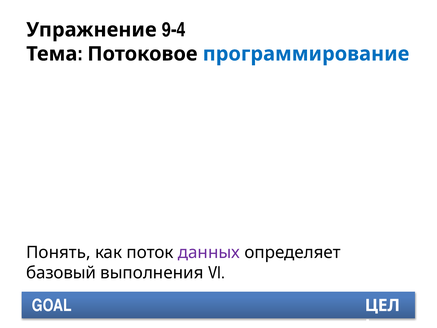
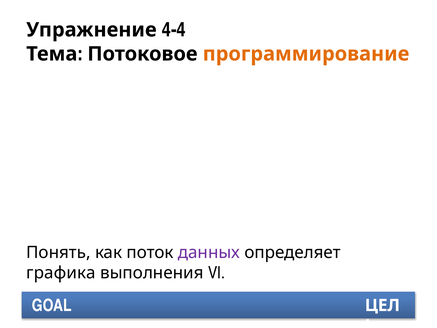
9-4: 9-4 -> 4-4 (174, 30)
программирование colour: blue -> orange (306, 54)
базовый: базовый -> графика (61, 273)
